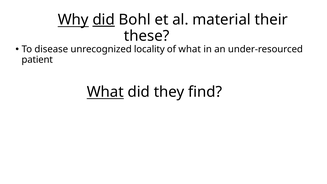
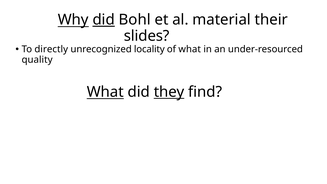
these: these -> slides (147, 36)
disease: disease -> directly (51, 49)
patient: patient -> quality (37, 60)
they underline: none -> present (169, 92)
